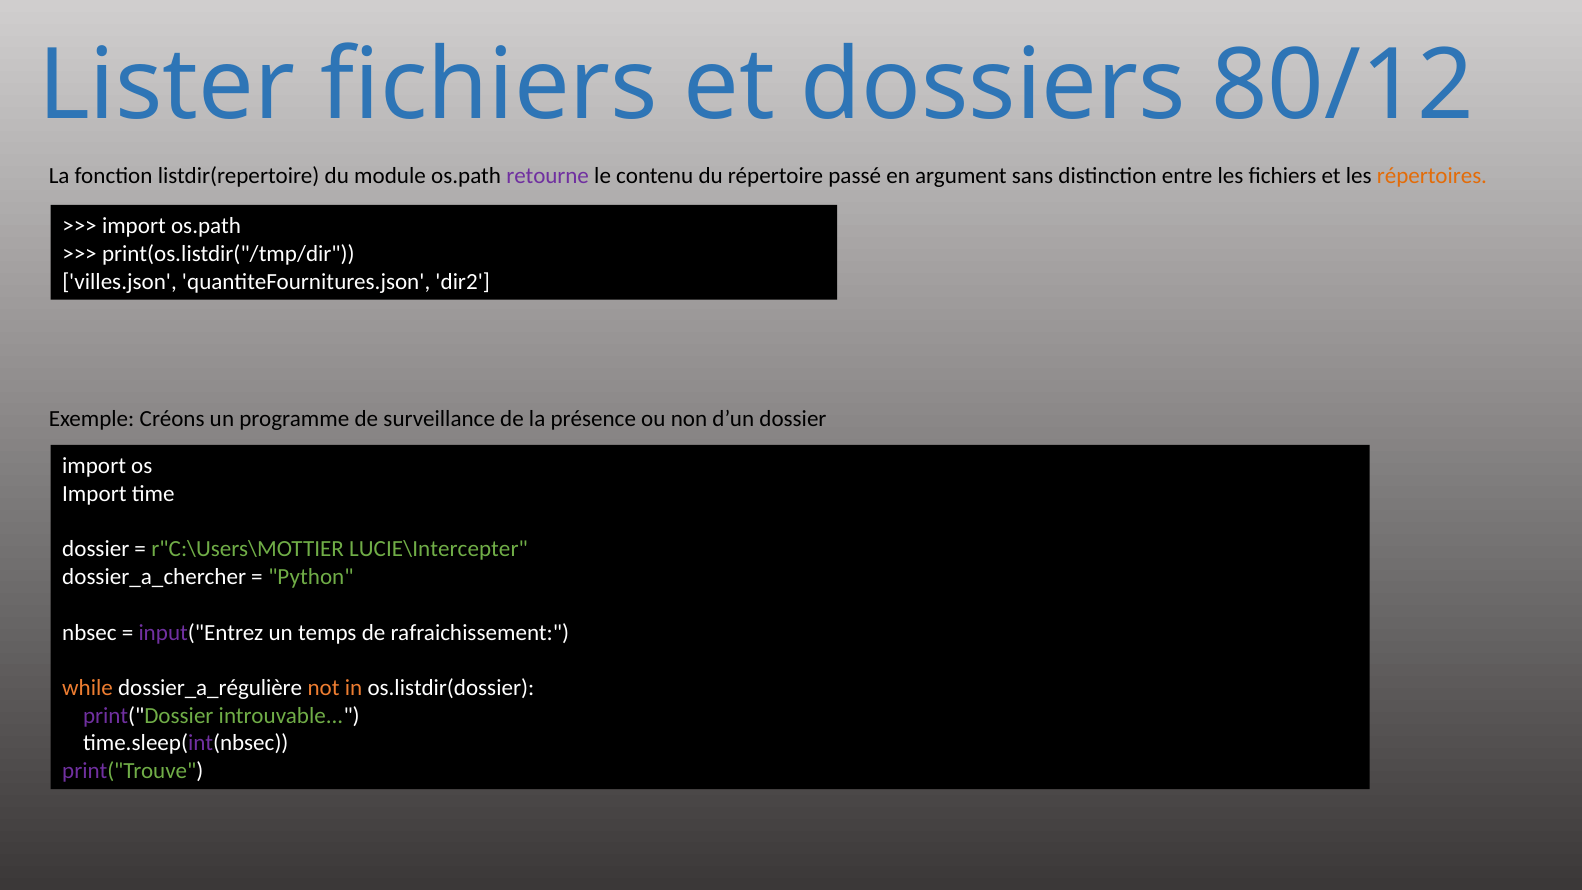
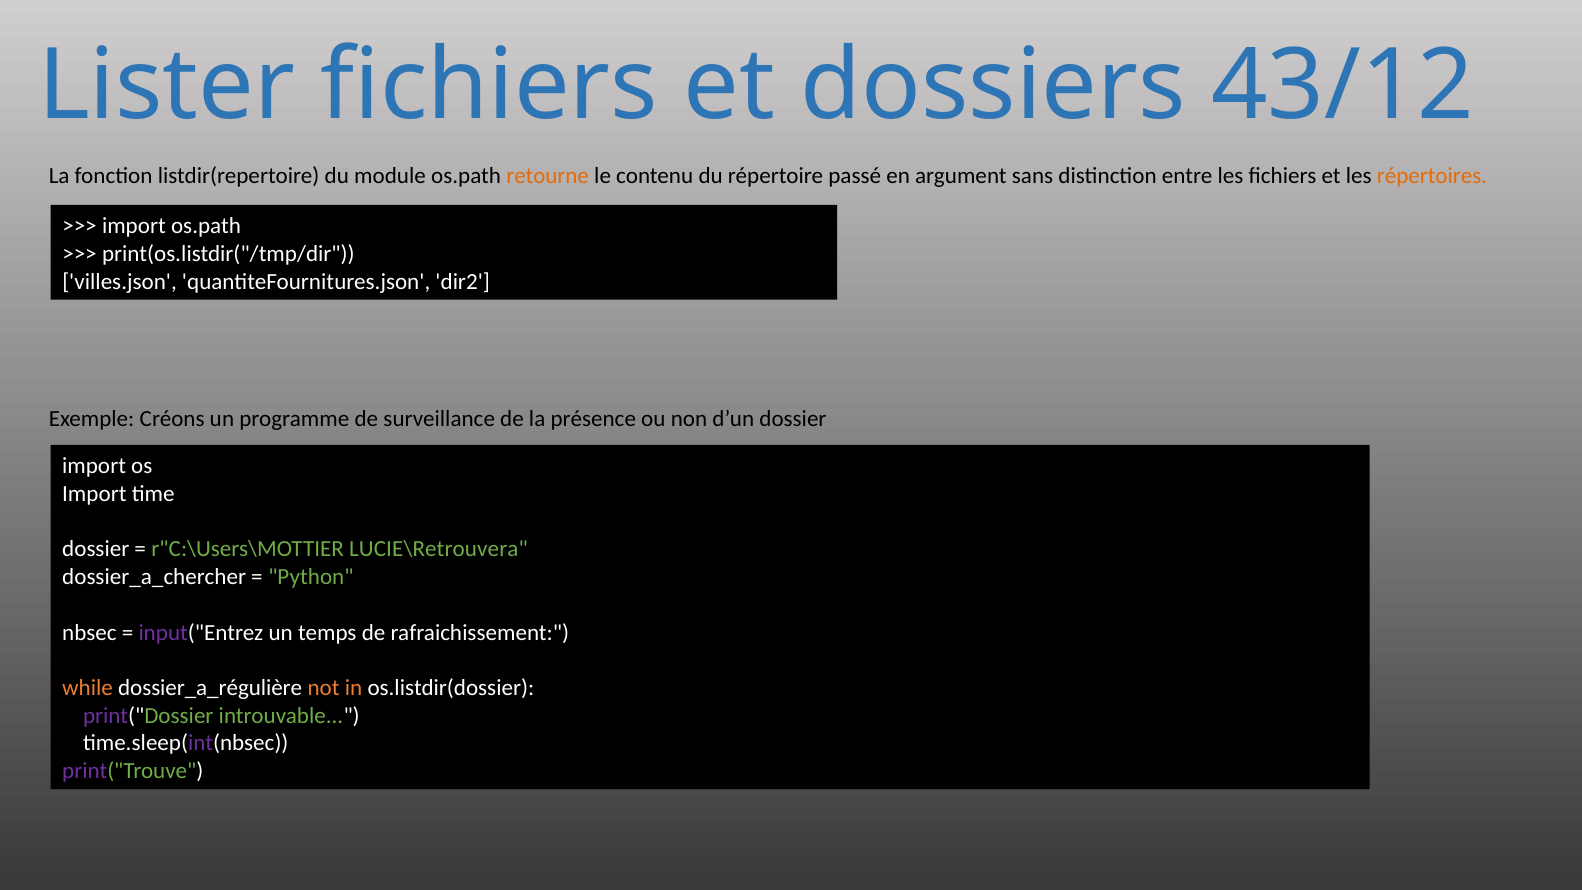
80/12: 80/12 -> 43/12 (1343, 85)
retourne colour: purple -> orange (548, 175)
LUCIE\Intercepter: LUCIE\Intercepter -> LUCIE\Retrouvera (438, 549)
